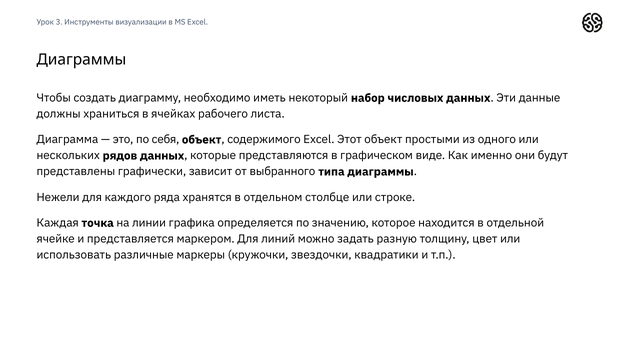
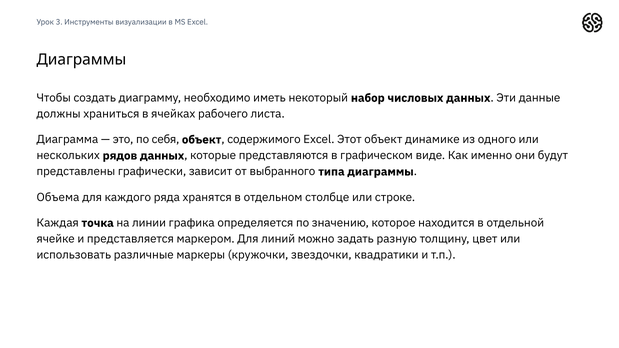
простыми: простыми -> динамике (432, 140)
Нежели: Нежели -> Объема (58, 197)
